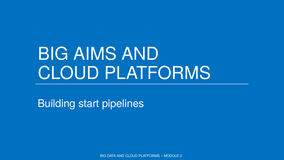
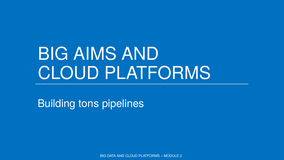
start: start -> tons (89, 103)
